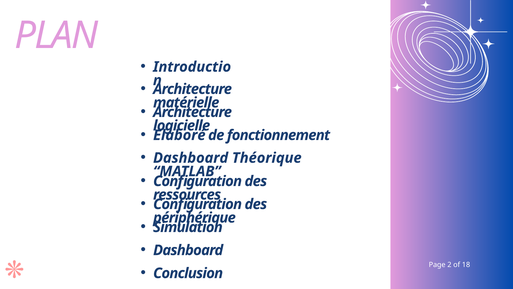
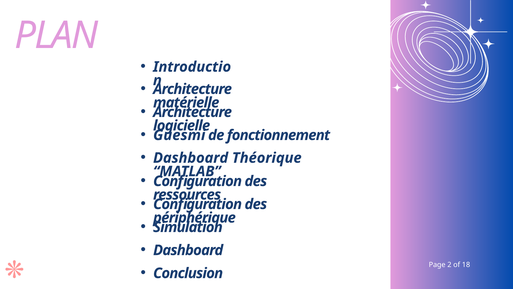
Elaboré: Elaboré -> Guesmi (179, 135)
